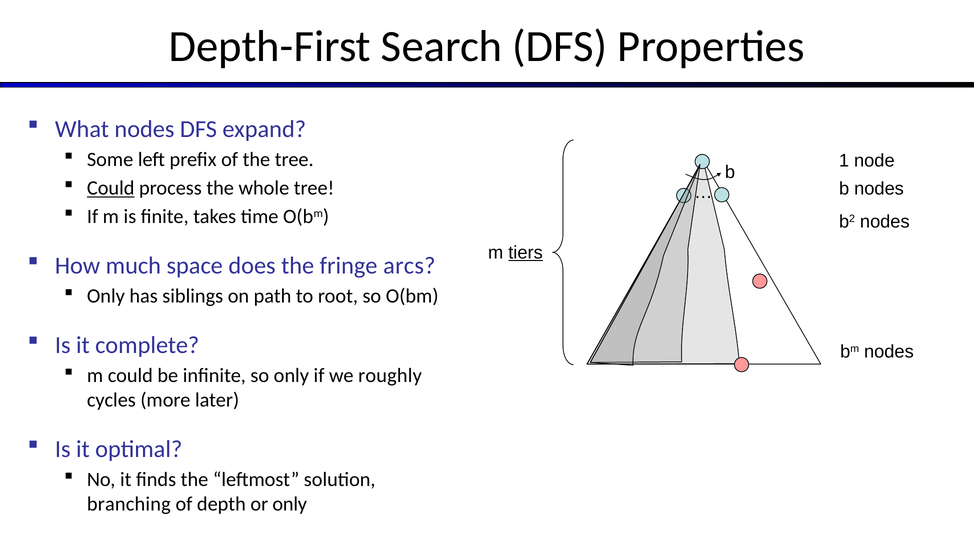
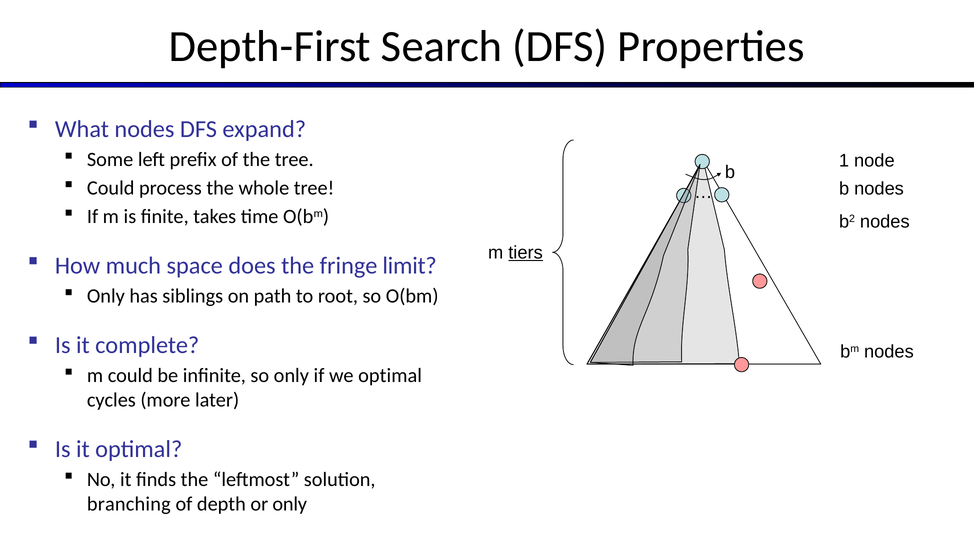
Could underline: present -> none (111, 188)
arcs: arcs -> limit (410, 266)
we roughly: roughly -> optimal (390, 376)
